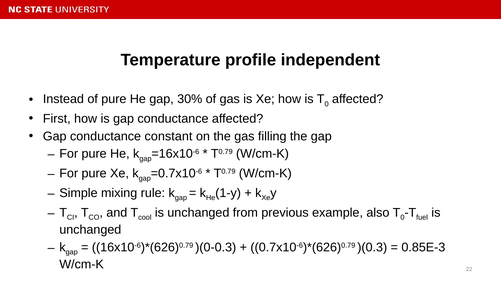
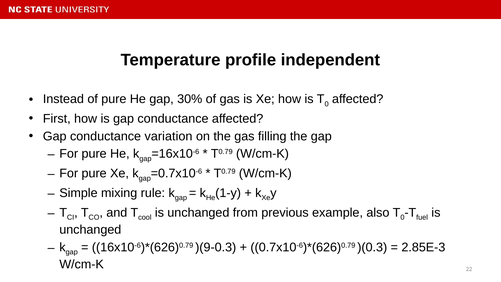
constant: constant -> variation (168, 136)
)(0-0.3: )(0-0.3 -> )(9-0.3 (216, 247)
0.85E-3: 0.85E-3 -> 2.85E-3 (423, 247)
